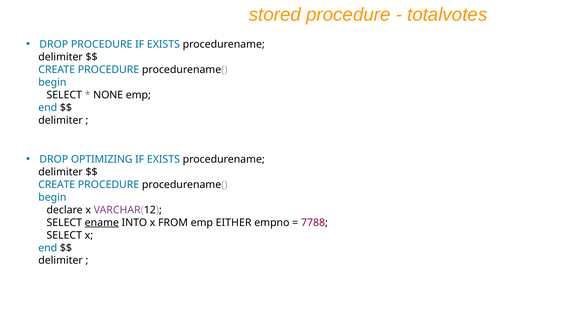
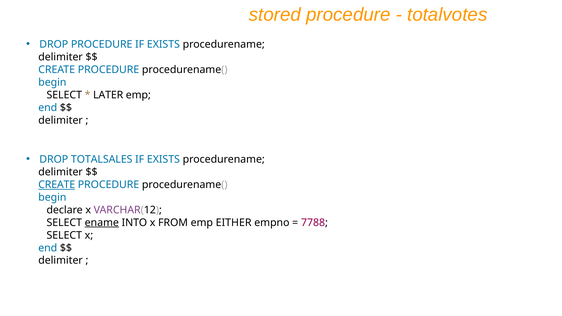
NONE: NONE -> LATER (108, 95)
OPTIMIZING: OPTIMIZING -> TOTALSALES (102, 159)
CREATE underline: none -> present (57, 185)
